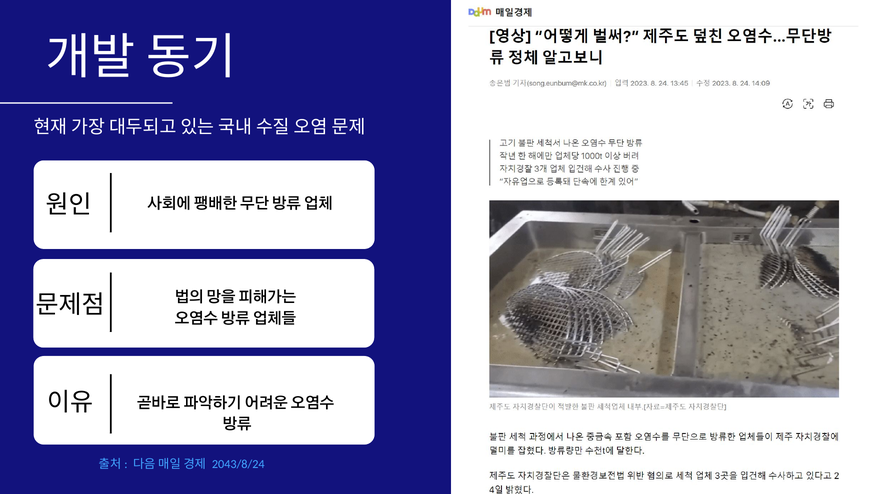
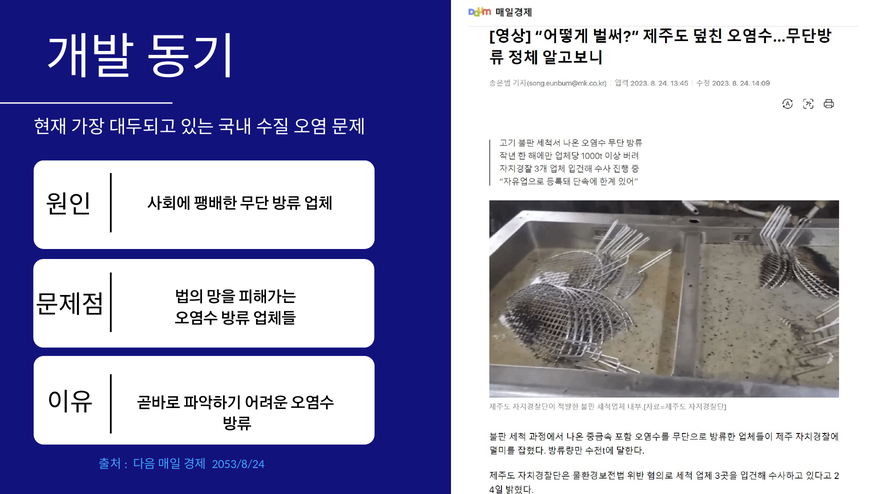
2043/8/24: 2043/8/24 -> 2053/8/24 (238, 464)
